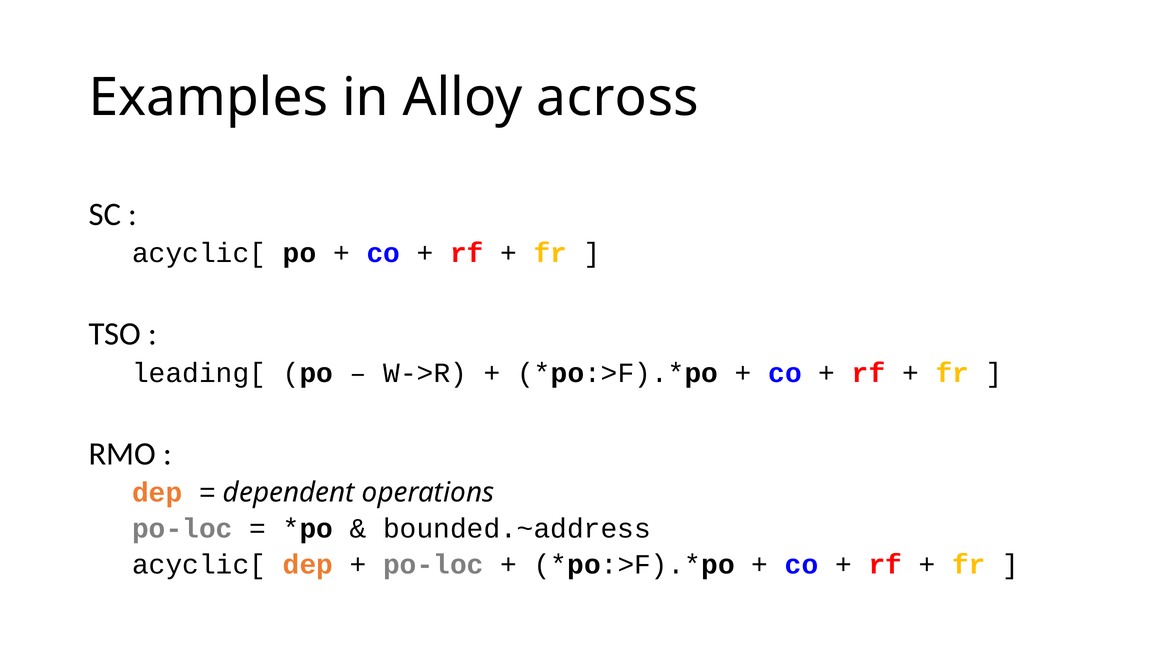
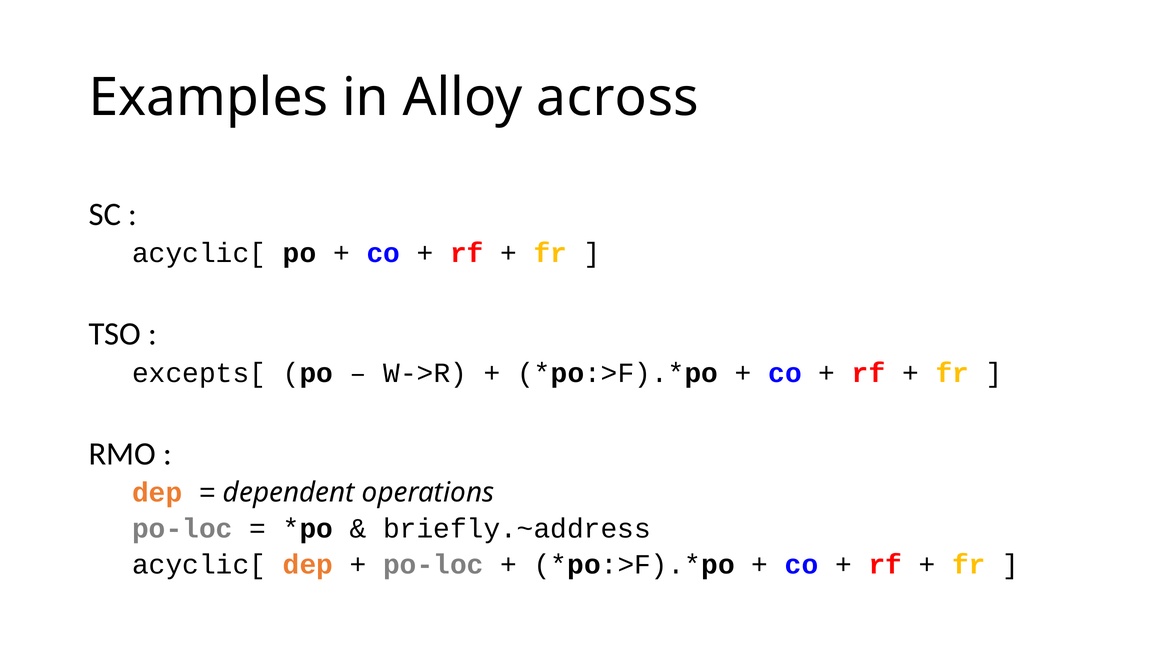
leading[: leading[ -> excepts[ (199, 373)
bounded.~address: bounded.~address -> briefly.~address (517, 529)
